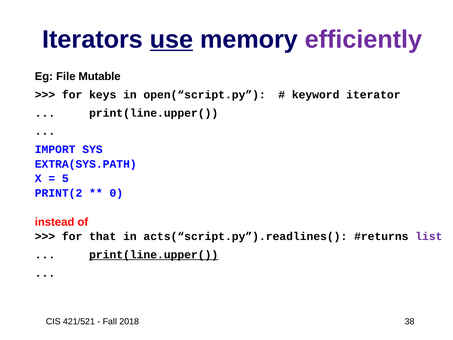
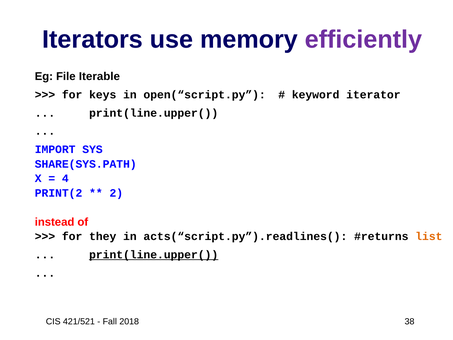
use underline: present -> none (172, 39)
Mutable: Mutable -> Iterable (99, 76)
EXTRA(SYS.PATH: EXTRA(SYS.PATH -> SHARE(SYS.PATH (86, 164)
5: 5 -> 4 (65, 178)
0: 0 -> 2 (116, 193)
that: that -> they (103, 236)
list colour: purple -> orange (429, 236)
